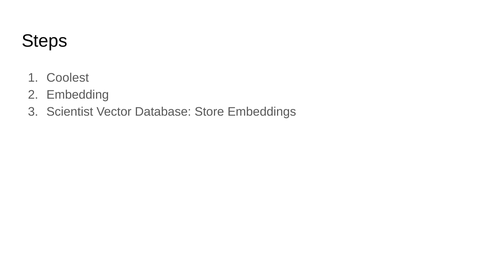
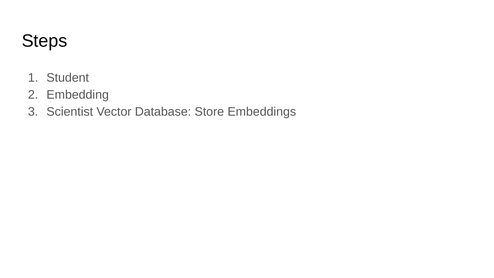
Coolest: Coolest -> Student (68, 78)
